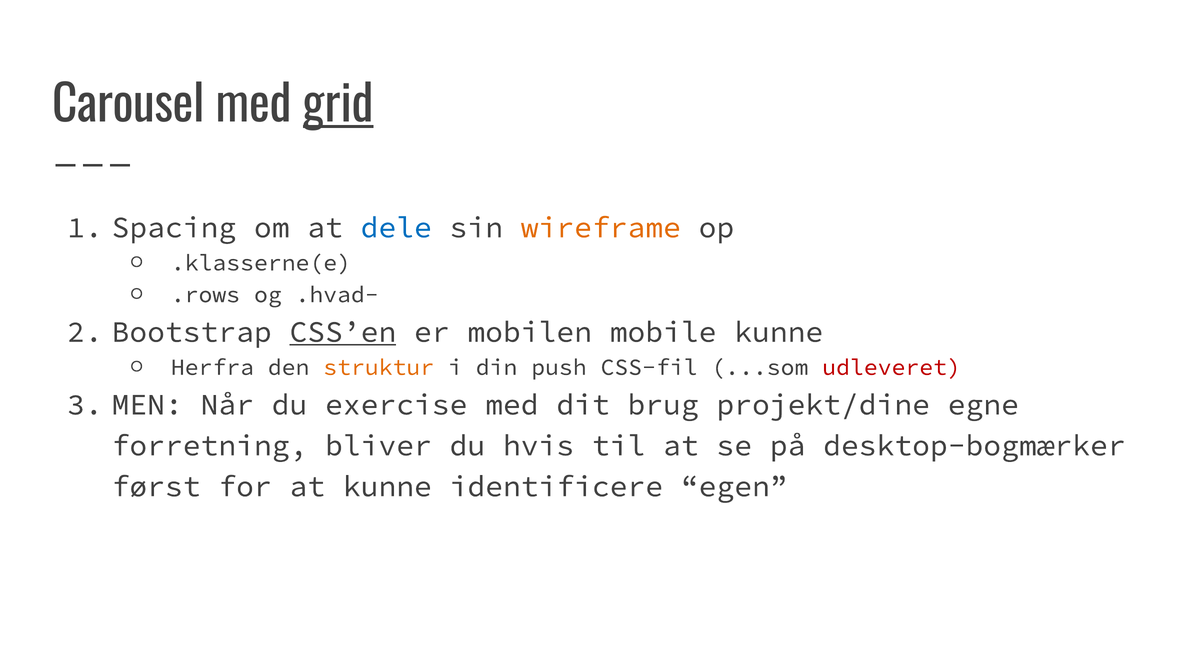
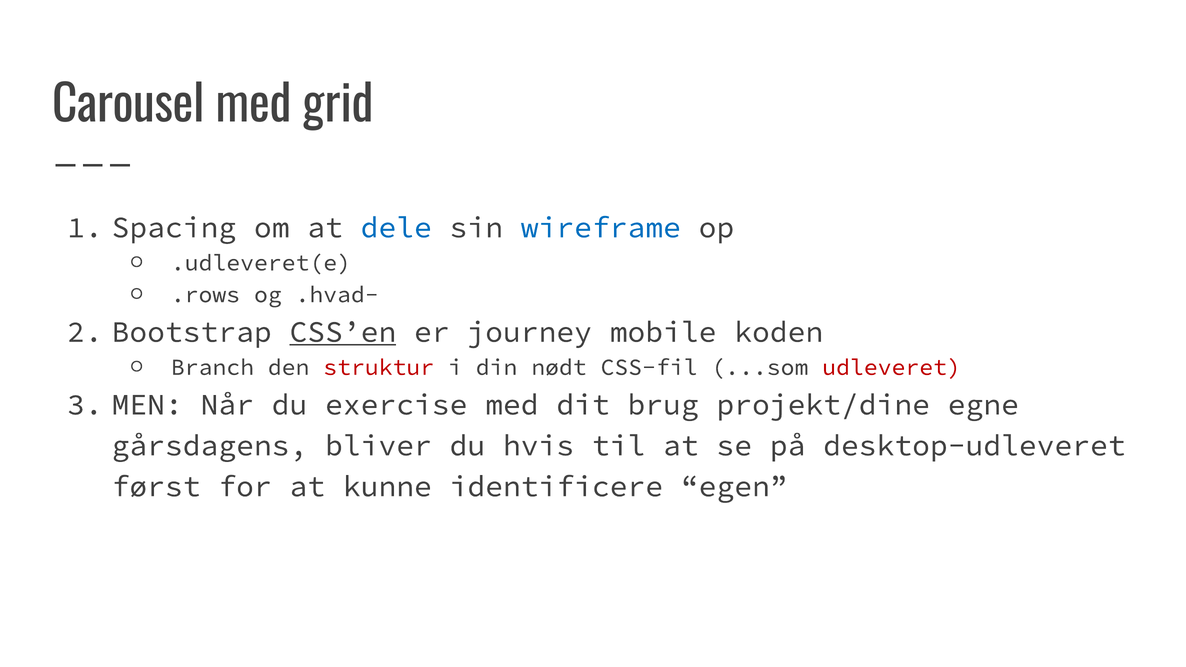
grid underline: present -> none (338, 105)
wireframe colour: orange -> blue (601, 228)
.klasserne(e: .klasserne(e -> .udleveret(e (261, 263)
mobilen: mobilen -> journey (530, 332)
mobile kunne: kunne -> koden (779, 332)
Herfra: Herfra -> Branch (212, 367)
struktur colour: orange -> red (379, 367)
push: push -> nødt (559, 367)
forretning: forretning -> gårsdagens (209, 446)
desktop-bogmærker: desktop-bogmærker -> desktop-udleveret (974, 446)
